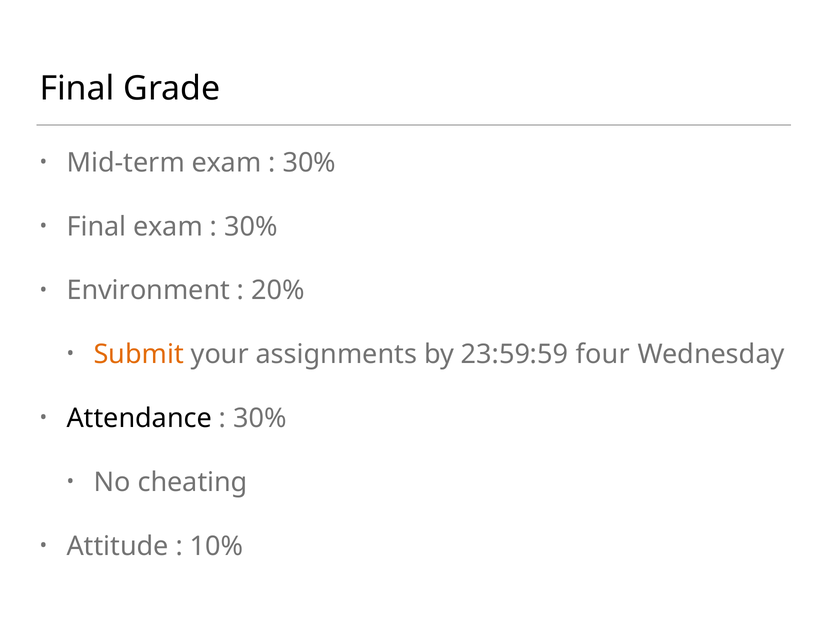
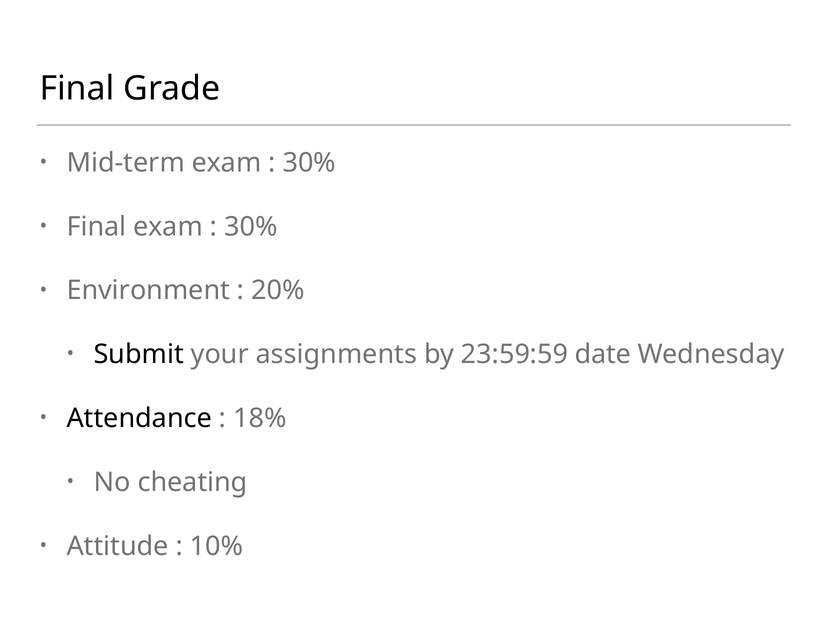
Submit colour: orange -> black (139, 355)
four: four -> date (603, 355)
30%: 30% -> 18% (260, 419)
